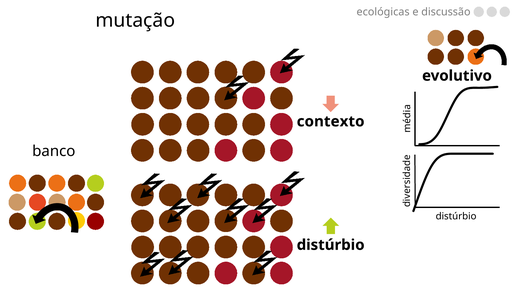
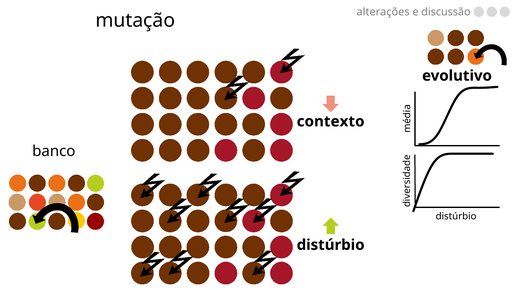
ecológicas: ecológicas -> alterações (383, 12)
